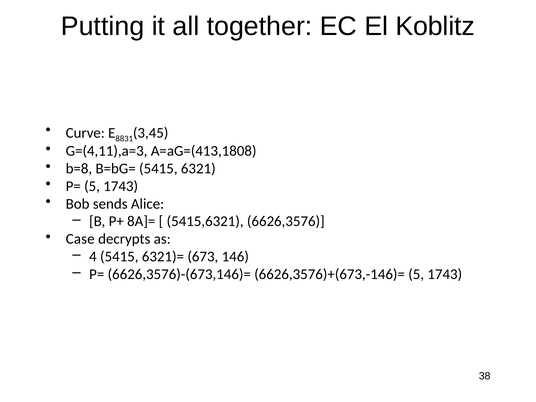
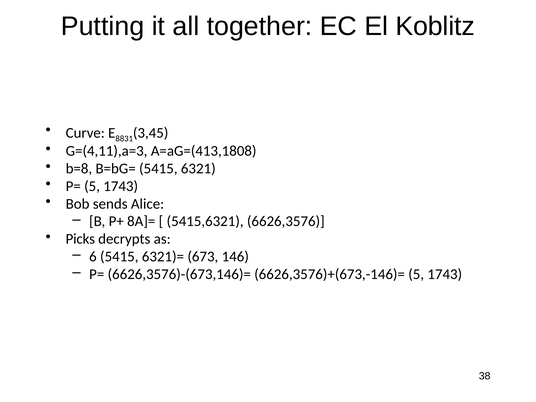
Case: Case -> Picks (80, 239)
4: 4 -> 6 (93, 257)
